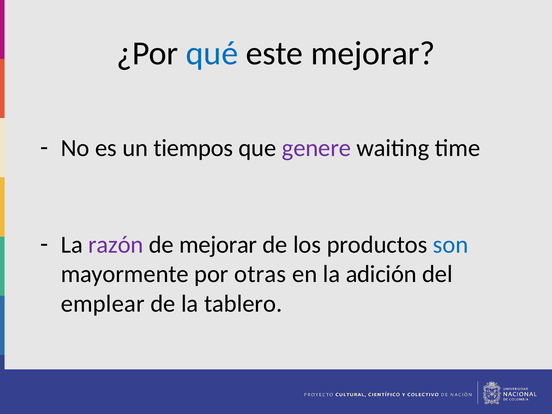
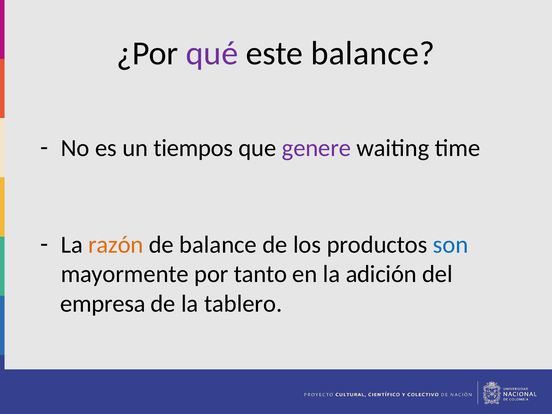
qué colour: blue -> purple (212, 53)
este mejorar: mejorar -> balance (373, 53)
razón colour: purple -> orange (116, 245)
de mejorar: mejorar -> balance (218, 245)
otras: otras -> tanto (260, 274)
emplear: emplear -> empresa (103, 304)
